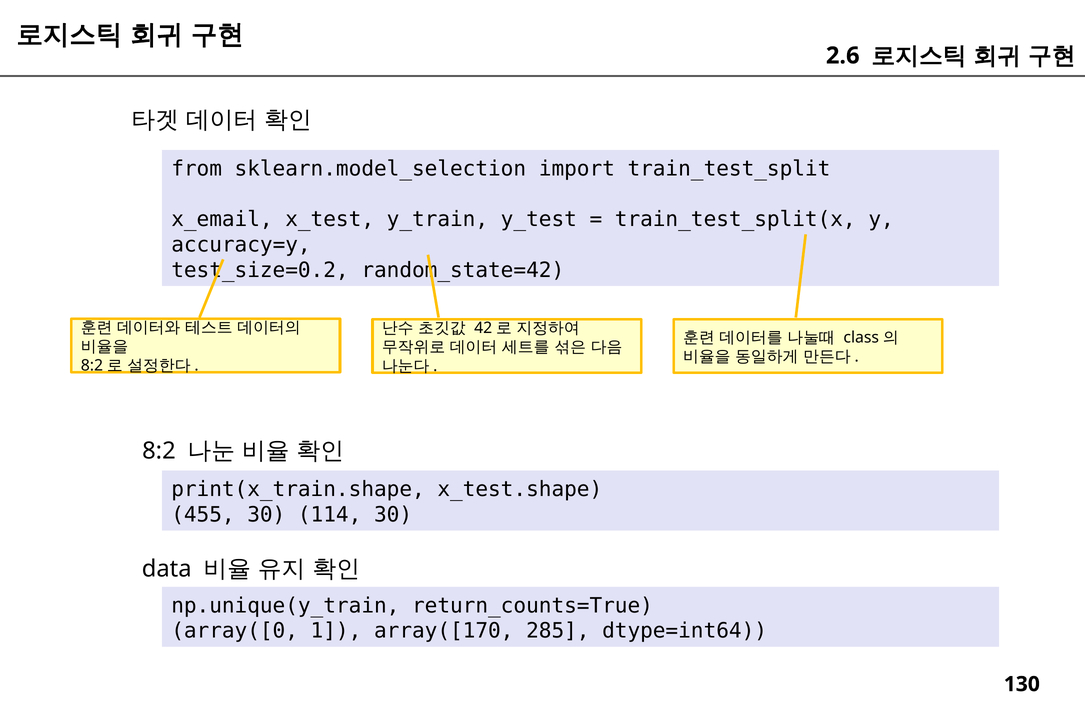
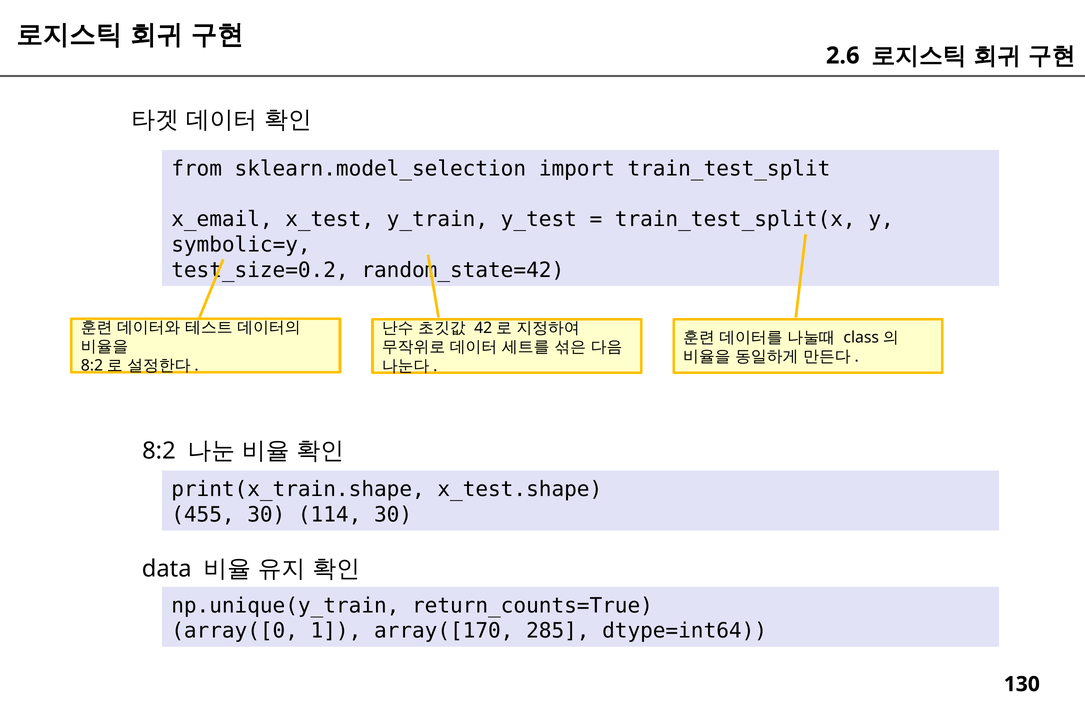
accuracy=y: accuracy=y -> symbolic=y (241, 245)
